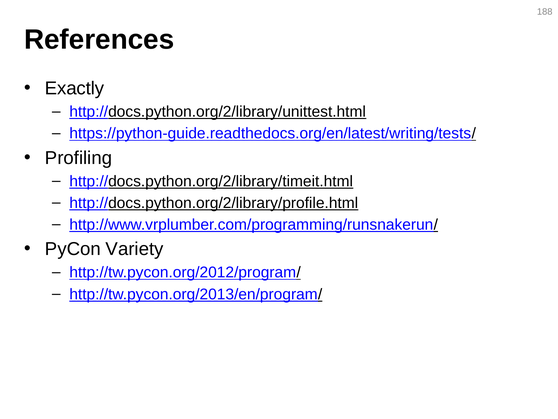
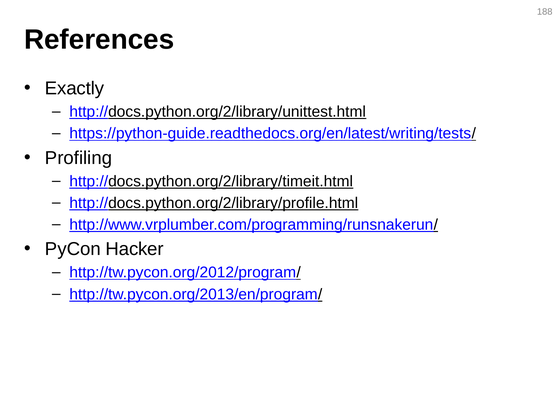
Variety: Variety -> Hacker (135, 249)
